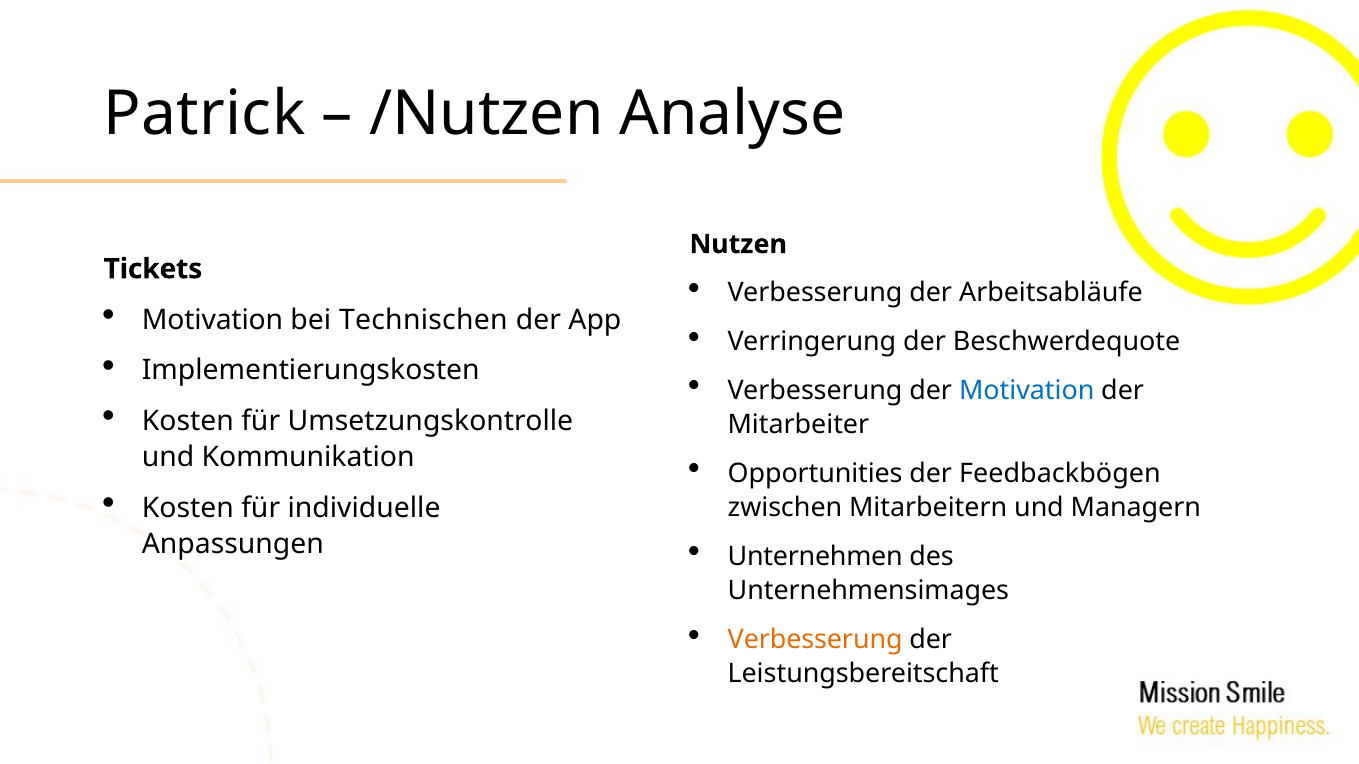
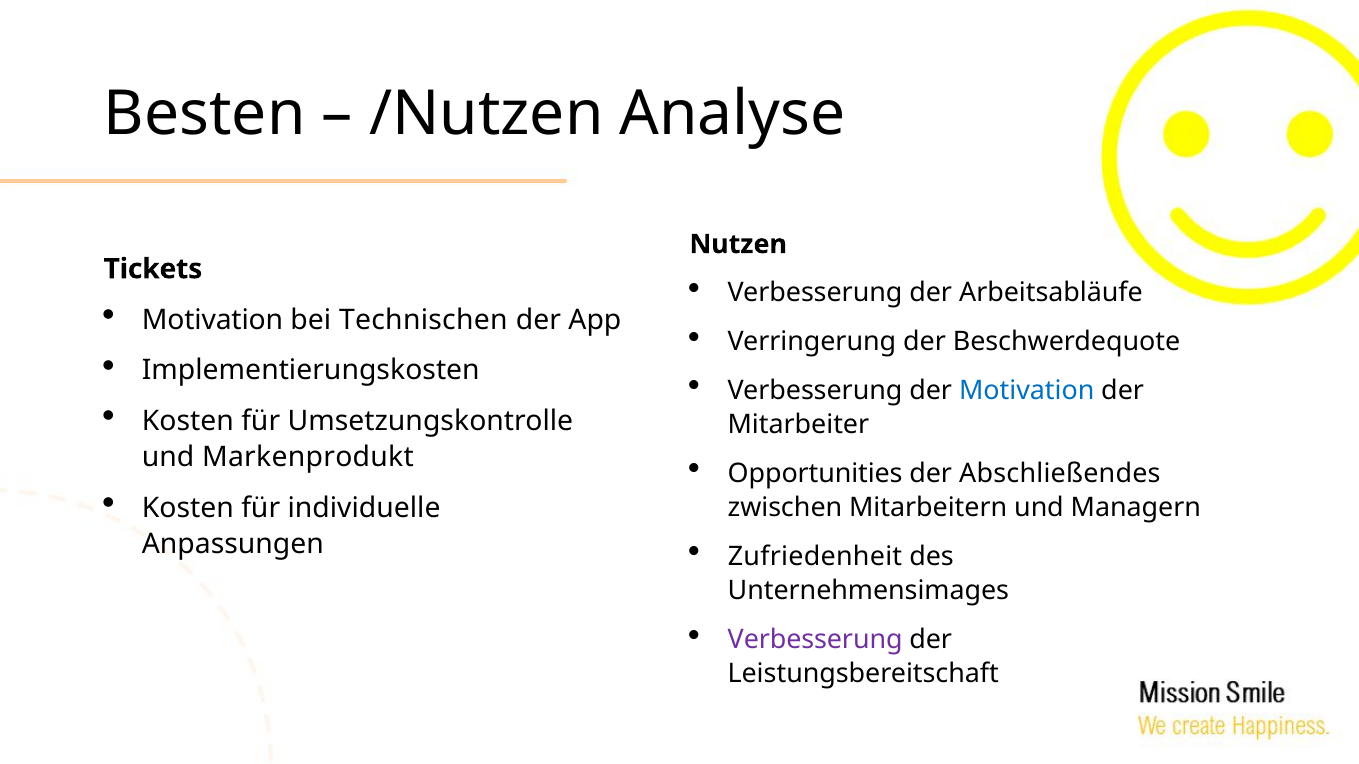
Patrick: Patrick -> Besten (205, 114)
Kommunikation: Kommunikation -> Markenprodukt (308, 458)
Feedbackbögen: Feedbackbögen -> Abschließendes (1060, 474)
Unternehmen: Unternehmen -> Zufriedenheit (815, 557)
Verbesserung colour: orange -> purple (815, 640)
